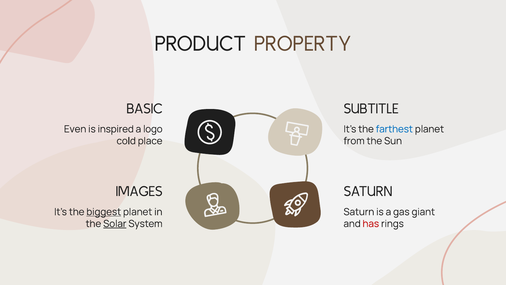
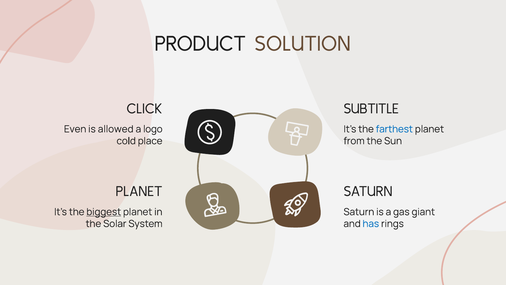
PROPERTY: PROPERTY -> SOLUTION (303, 44)
BASIC: BASIC -> CLICK (144, 109)
inspired: inspired -> allowed (116, 129)
IMAGES: IMAGES -> PLANET (139, 191)
Solar underline: present -> none (115, 223)
has colour: red -> blue (371, 223)
